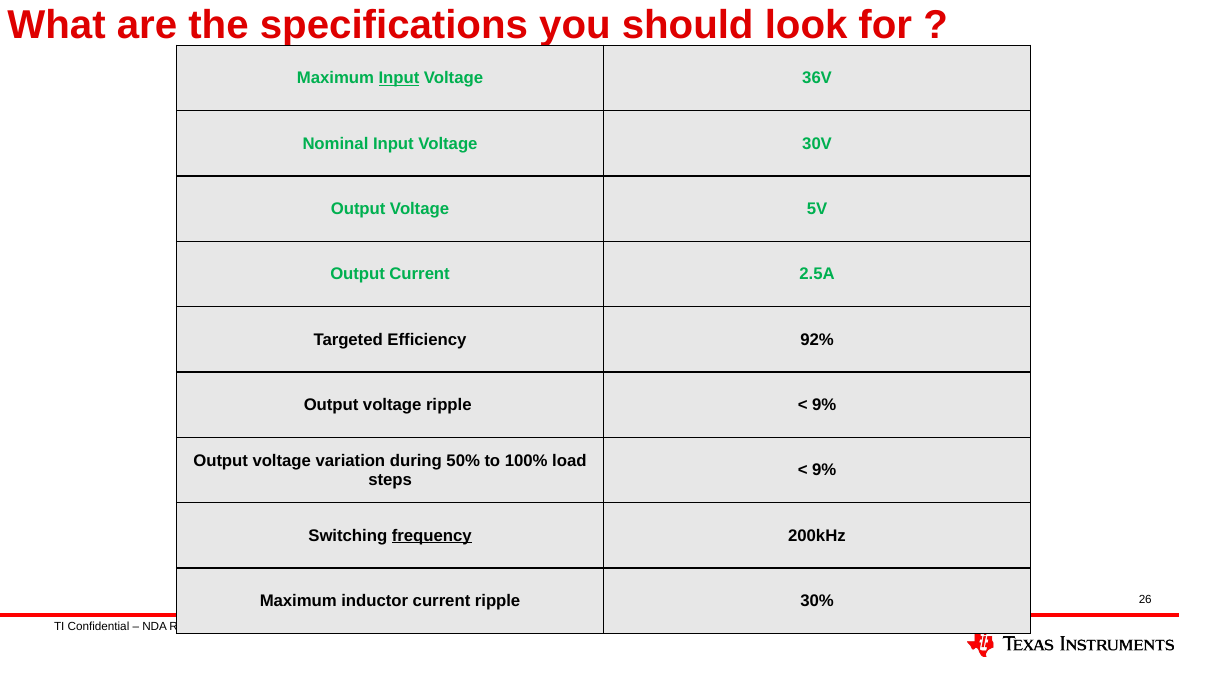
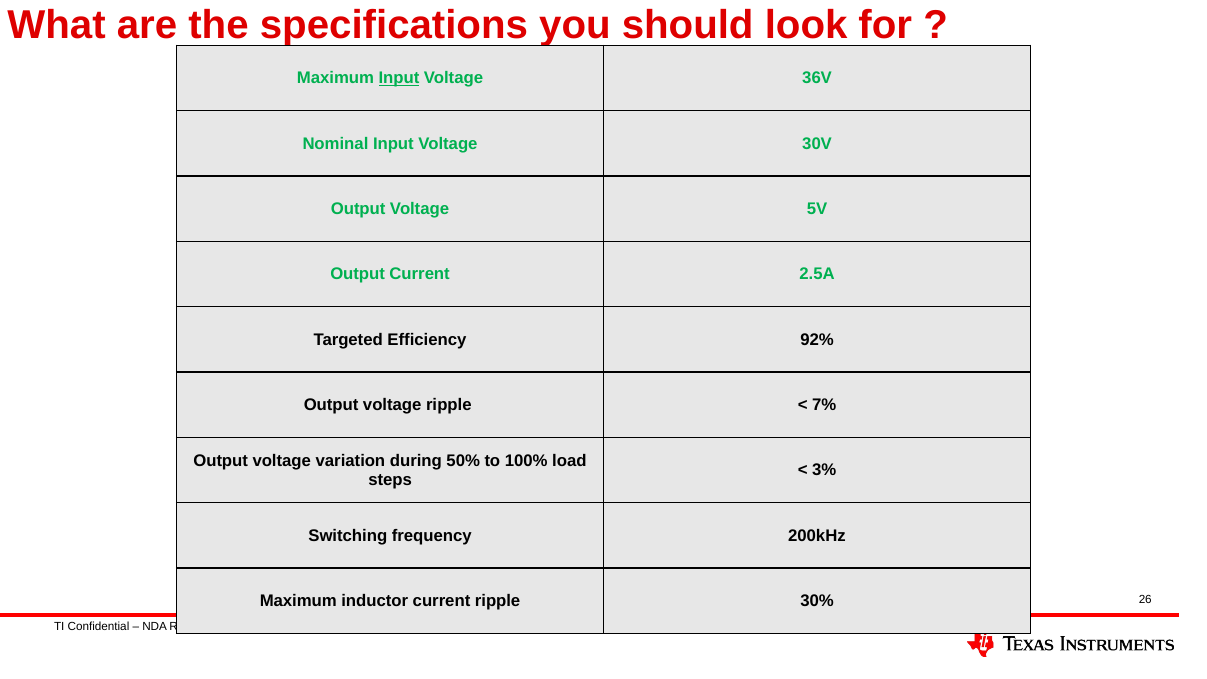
9%: 9% -> 7% (824, 405)
9%: 9% -> 3% (824, 470)
frequency underline: present -> none (432, 536)
